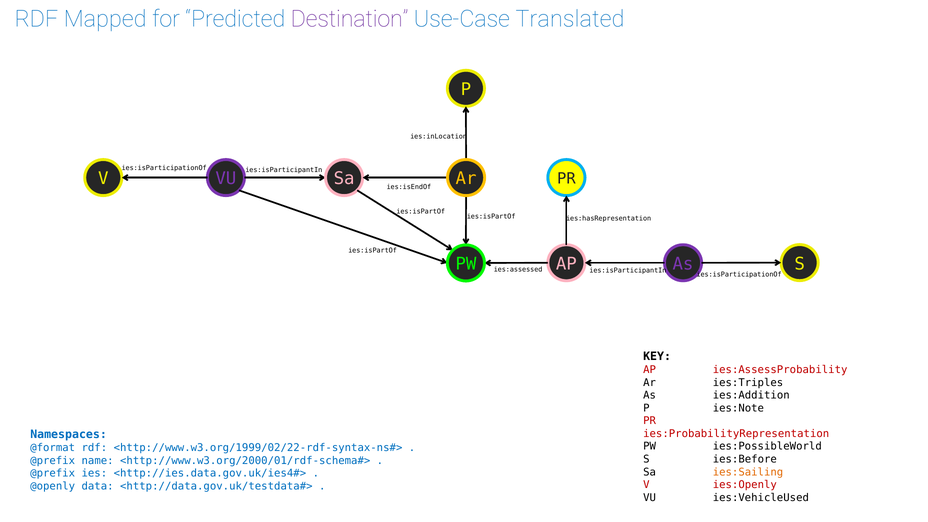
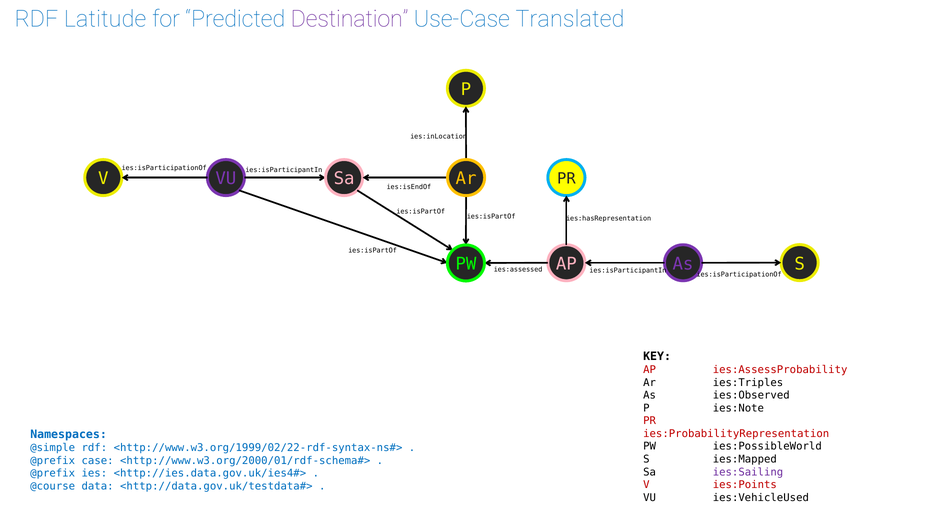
Mapped: Mapped -> Latitude (105, 19)
ies:Addition: ies:Addition -> ies:Observed (751, 395)
@format: @format -> @simple (53, 448)
ies:Before: ies:Before -> ies:Mapped (745, 459)
name: name -> case (98, 461)
ies:Sailing colour: orange -> purple (748, 472)
ies:Openly: ies:Openly -> ies:Points (745, 485)
@openly: @openly -> @course (53, 486)
